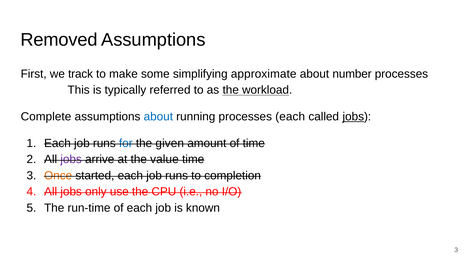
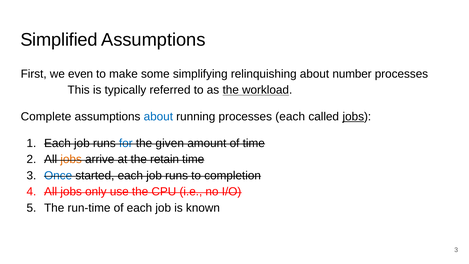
Removed: Removed -> Simplified (59, 40)
track: track -> even (81, 74)
approximate: approximate -> relinquishing (264, 74)
jobs colour: purple -> orange (71, 159)
value: value -> retain (165, 159)
Once colour: orange -> blue (58, 175)
